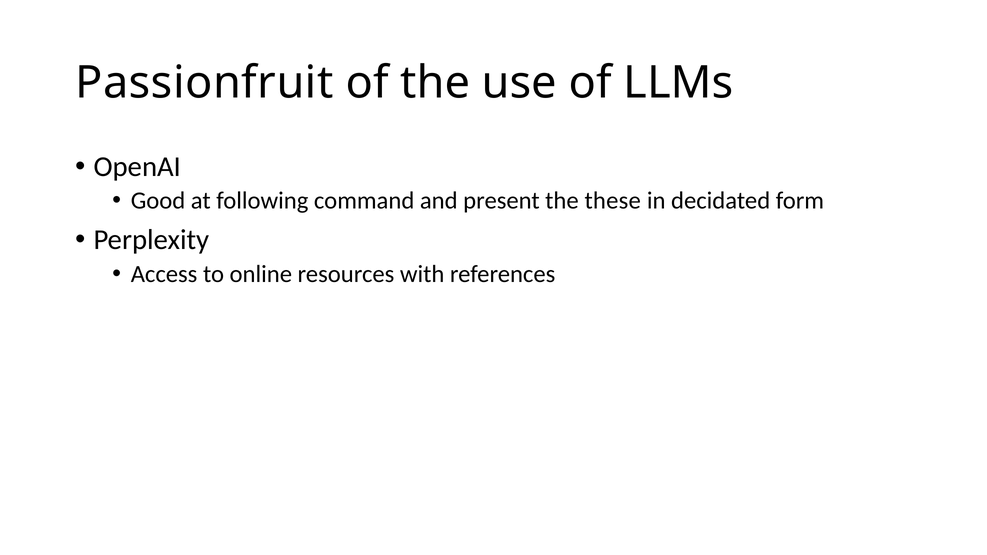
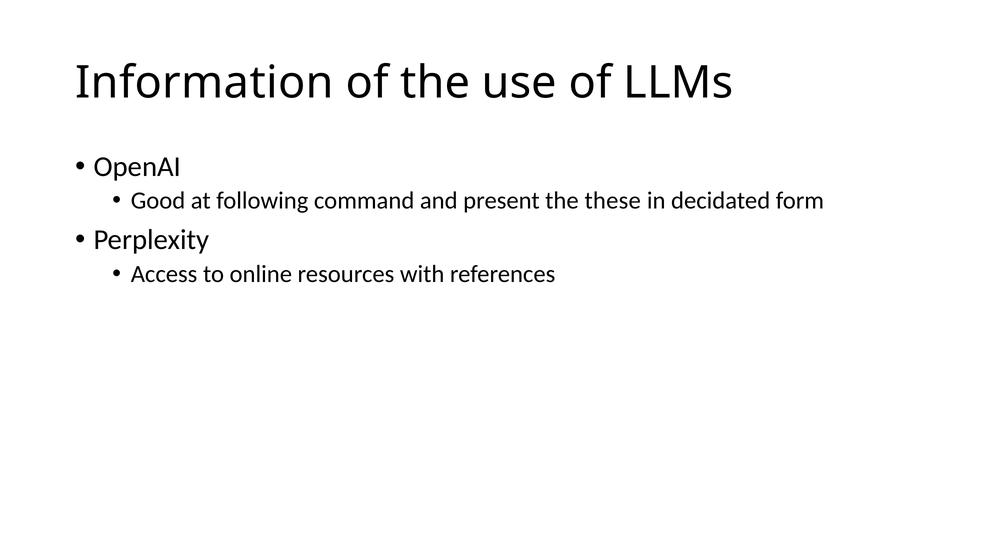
Passionfruit: Passionfruit -> Information (204, 83)
